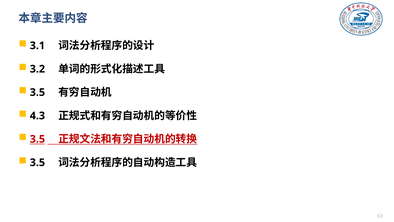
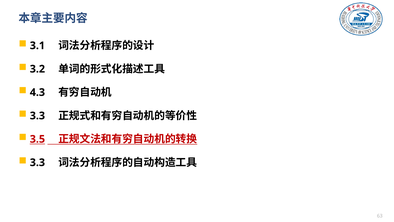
3.5: 3.5 -> 4.3 (37, 92)
4.3: 4.3 -> 3.3 (37, 116)
3.5: 3.5 -> 3.3 (37, 162)
